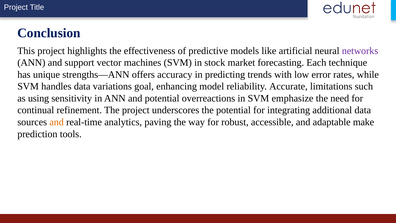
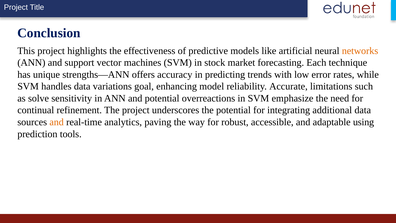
networks colour: purple -> orange (360, 51)
using: using -> solve (38, 98)
make: make -> using (364, 122)
